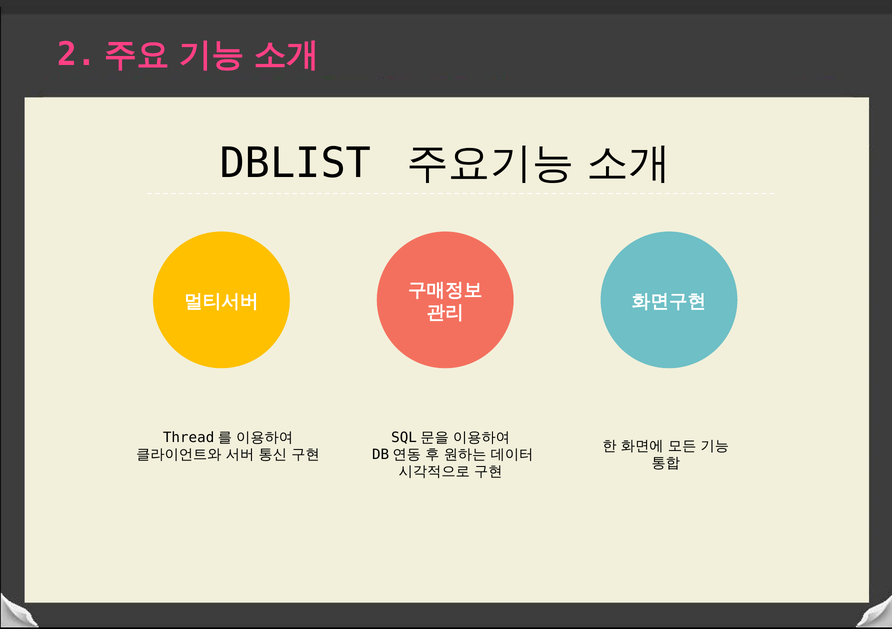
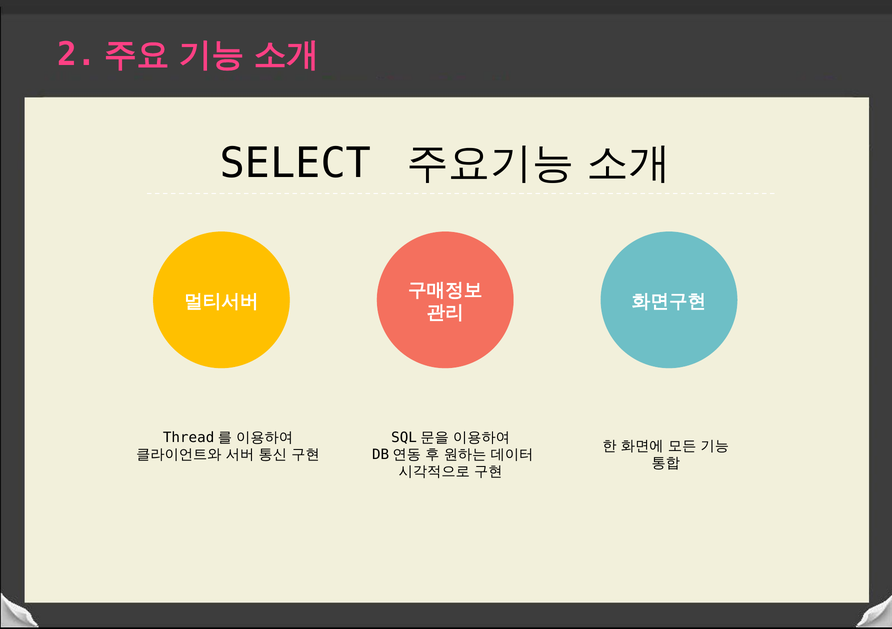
DBLIST: DBLIST -> SELECT (295, 164)
